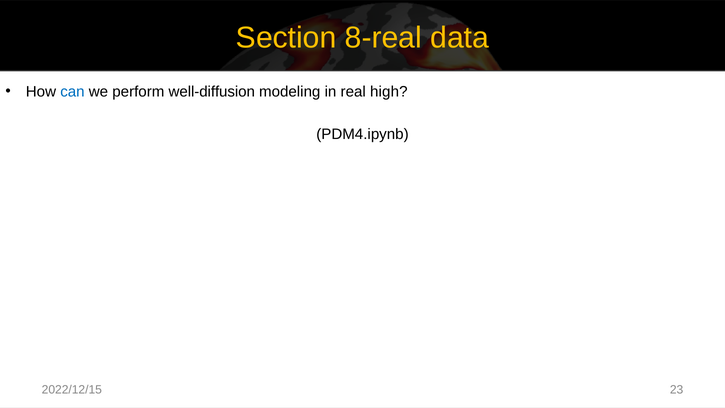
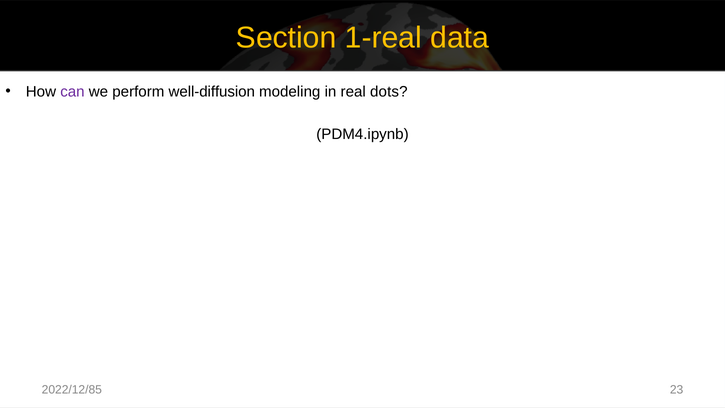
8-real: 8-real -> 1-real (383, 38)
can colour: blue -> purple (72, 92)
high: high -> dots (389, 92)
2022/12/15: 2022/12/15 -> 2022/12/85 (72, 390)
